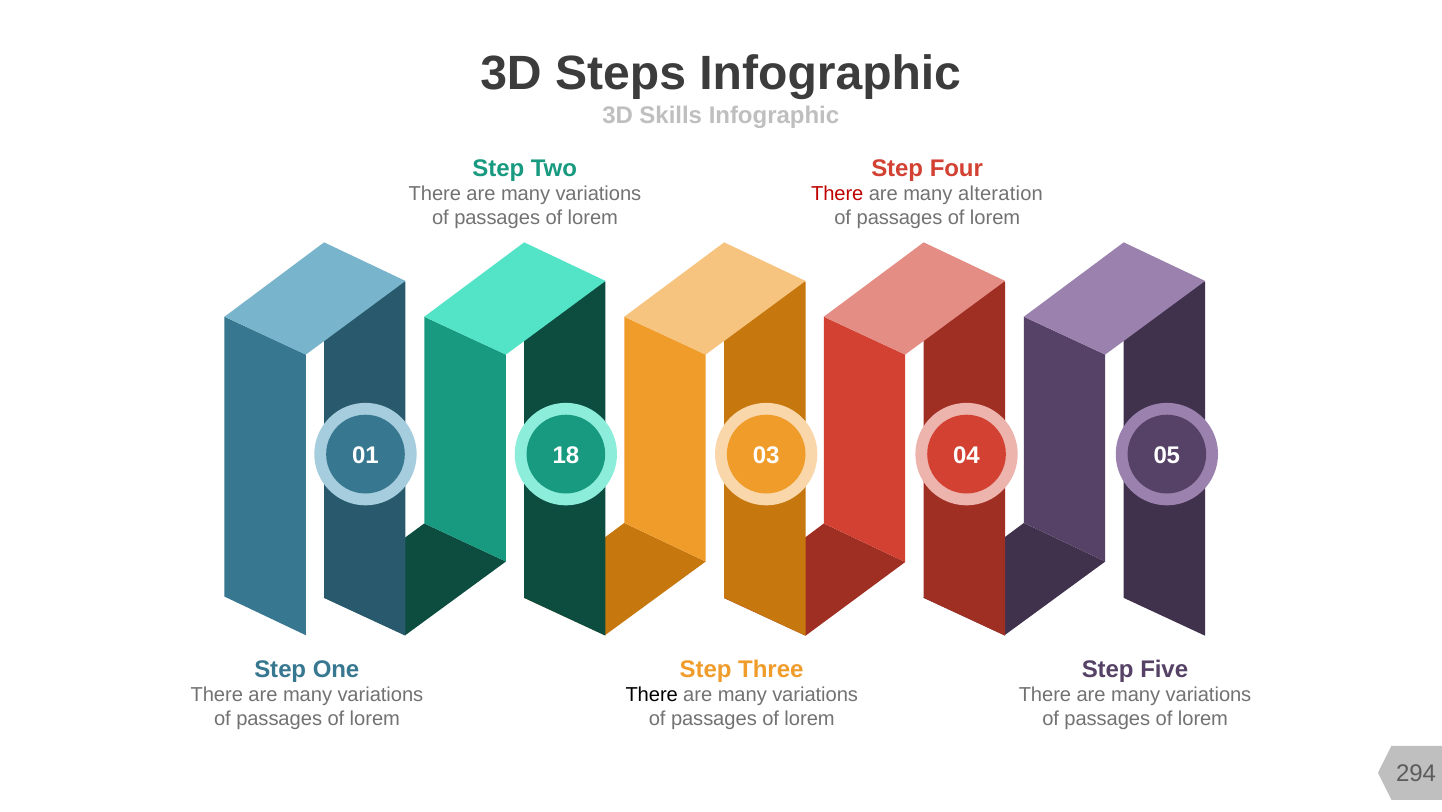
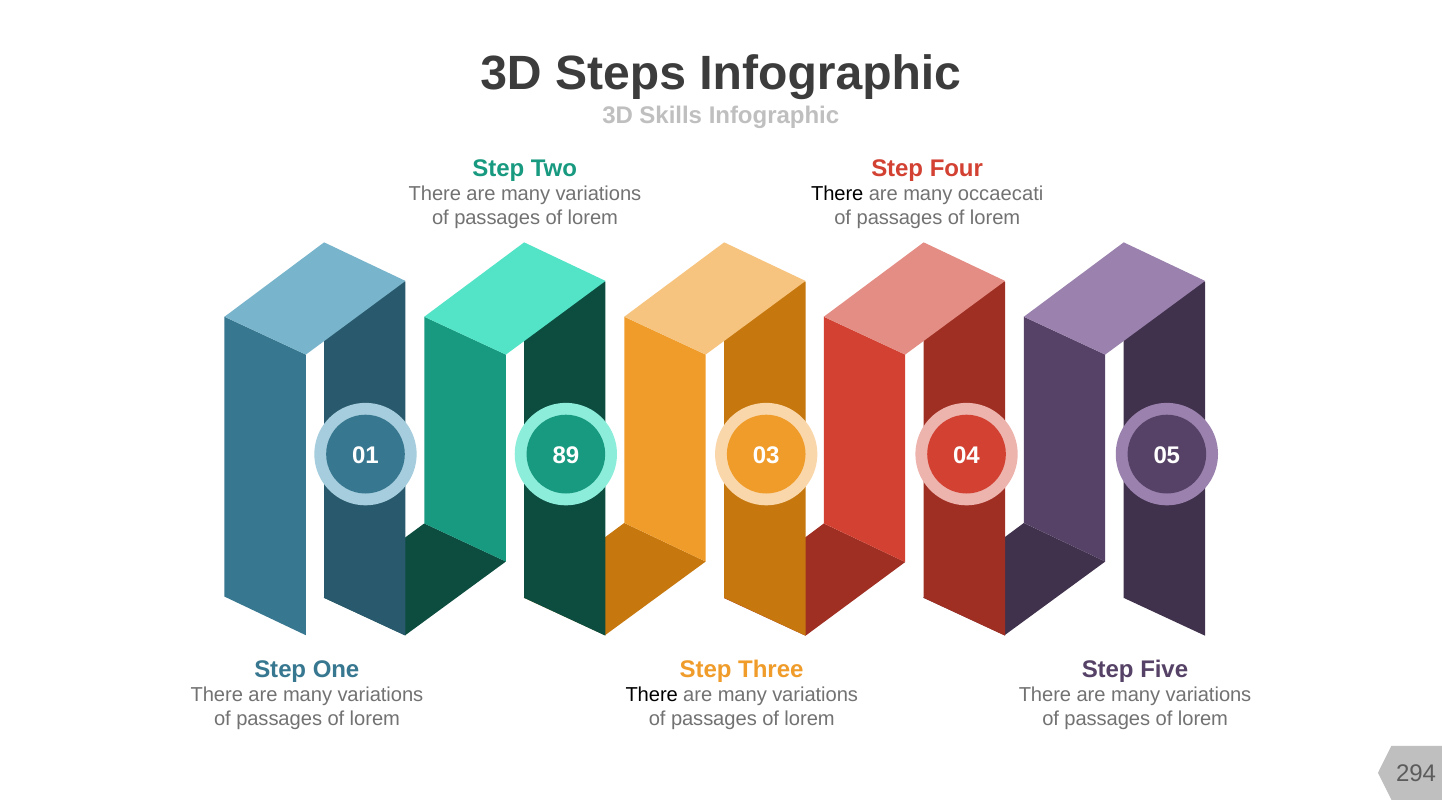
There colour: red -> black (837, 194)
alteration: alteration -> occaecati (1001, 194)
18: 18 -> 89 (566, 455)
